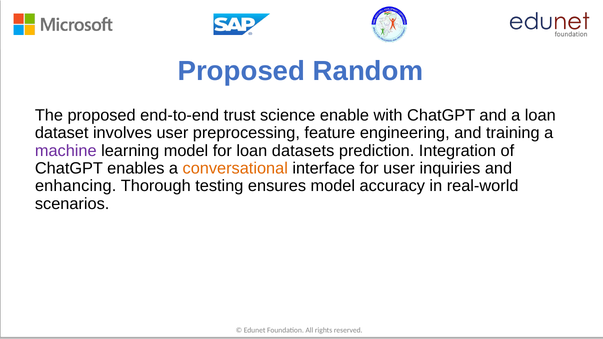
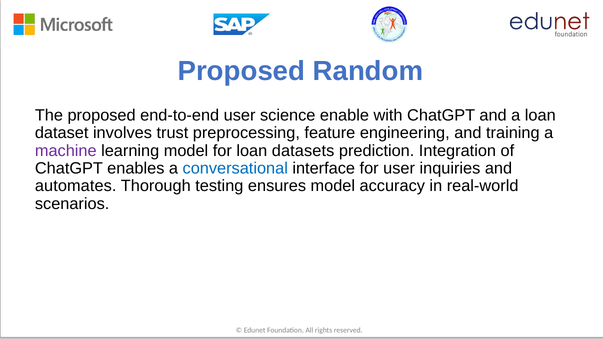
end-to-end trust: trust -> user (240, 115)
involves user: user -> trust (172, 133)
conversational colour: orange -> blue (235, 168)
enhancing: enhancing -> automates (76, 186)
